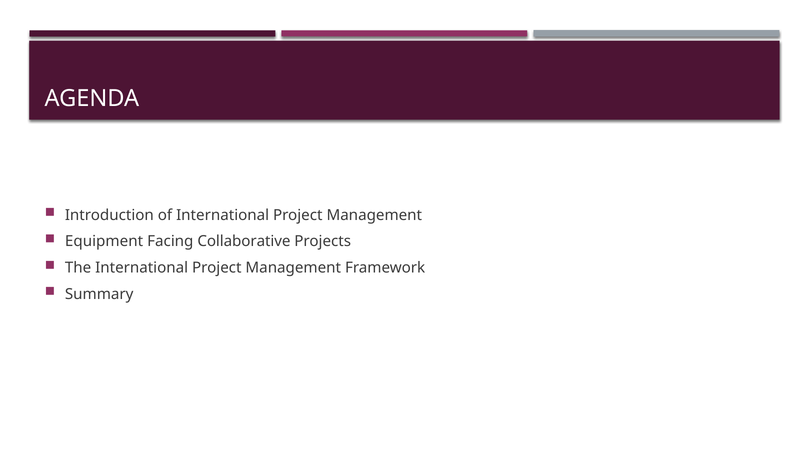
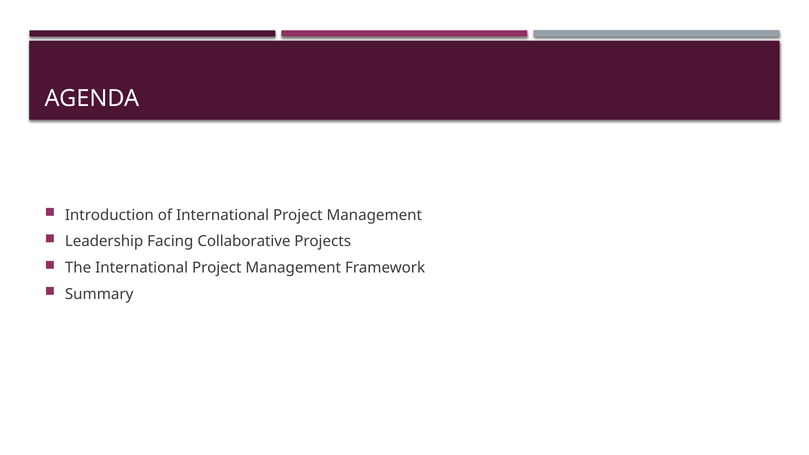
Equipment: Equipment -> Leadership (104, 241)
